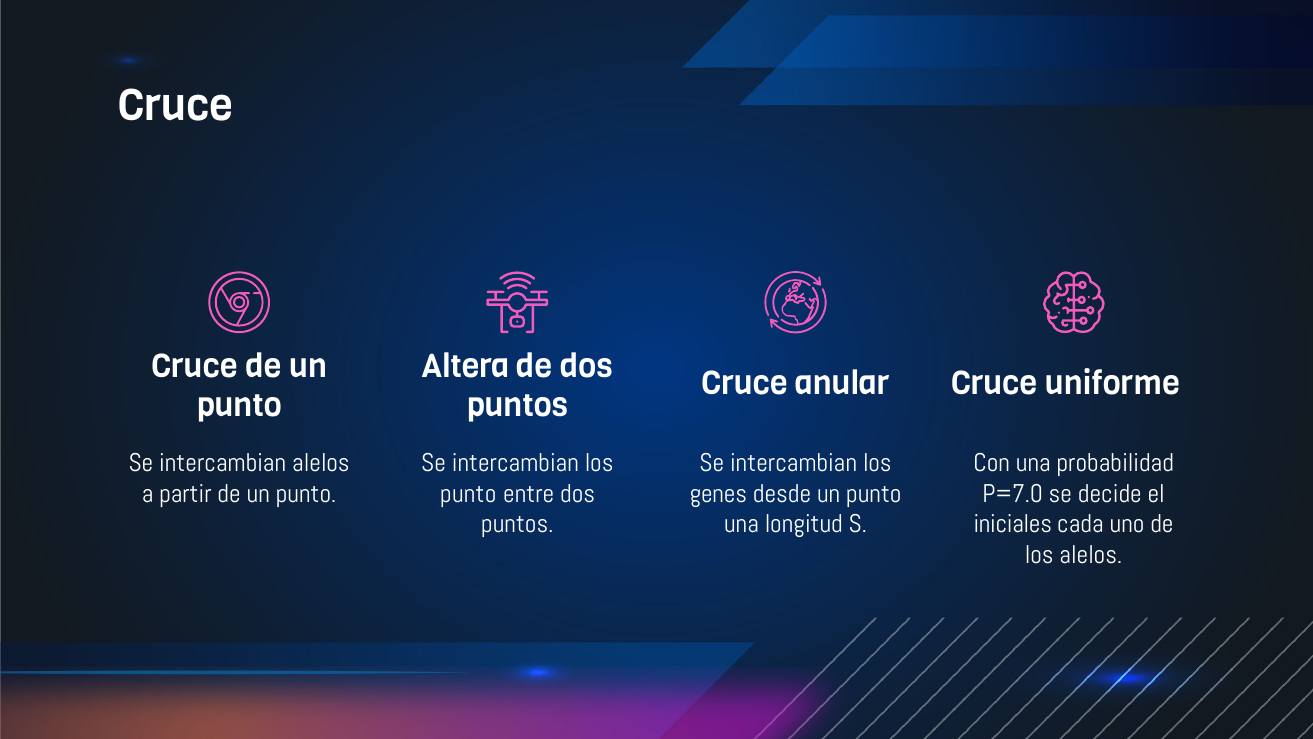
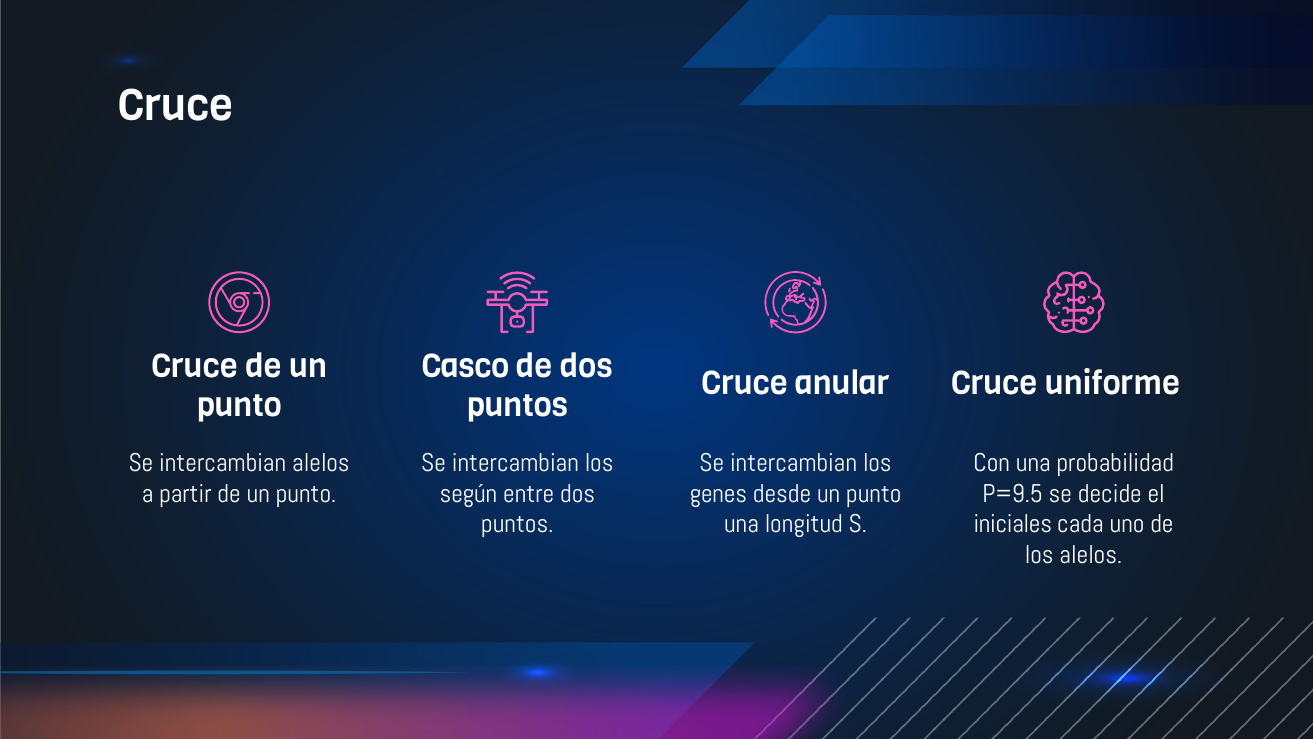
Altera: Altera -> Casco (465, 366)
punto: punto -> según (468, 493)
P=7.0: P=7.0 -> P=9.5 (1013, 493)
